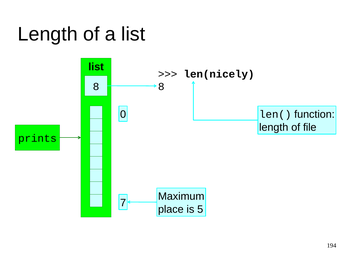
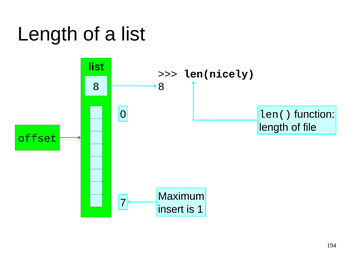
prints: prints -> offset (37, 139)
place: place -> insert (171, 210)
5: 5 -> 1 (200, 210)
